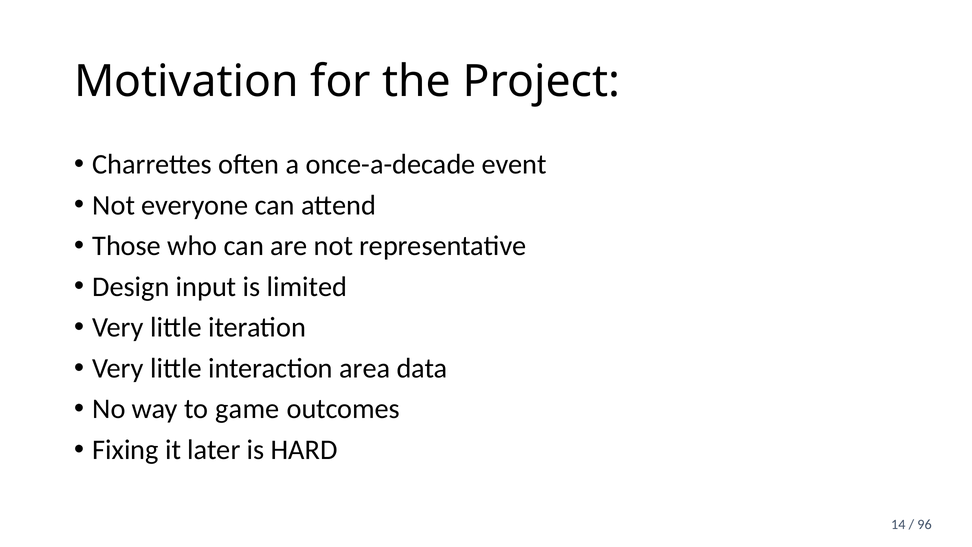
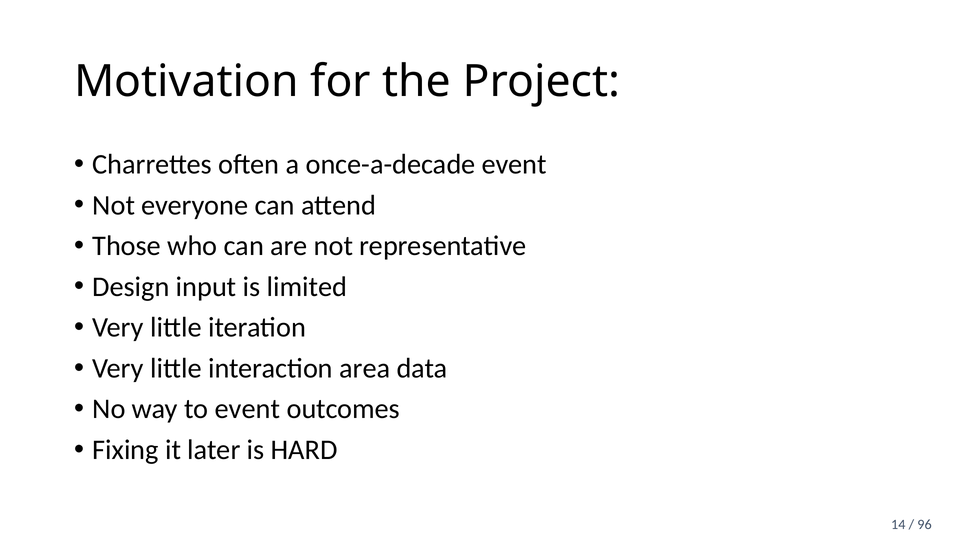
to game: game -> event (247, 409)
